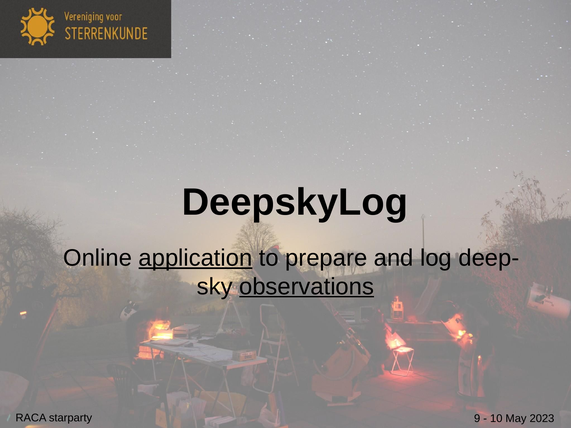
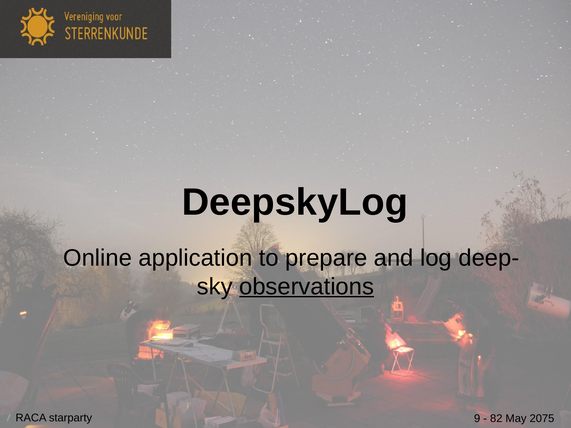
application underline: present -> none (195, 258)
10: 10 -> 82 (496, 419)
2023: 2023 -> 2075 (542, 419)
